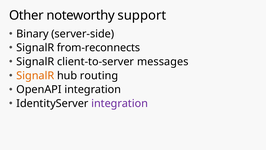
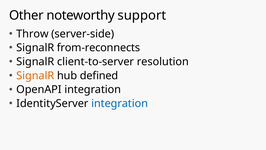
Binary: Binary -> Throw (32, 34)
messages: messages -> resolution (163, 62)
routing: routing -> defined (99, 75)
integration colour: purple -> blue (120, 103)
